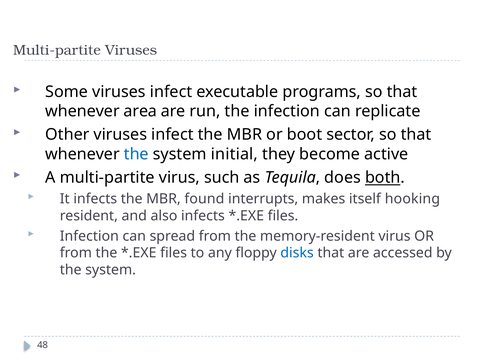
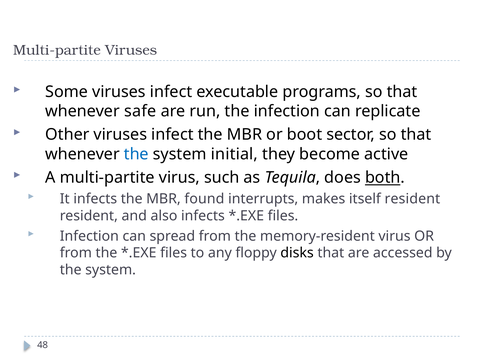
area: area -> safe (140, 111)
itself hooking: hooking -> resident (412, 199)
disks colour: blue -> black (297, 253)
